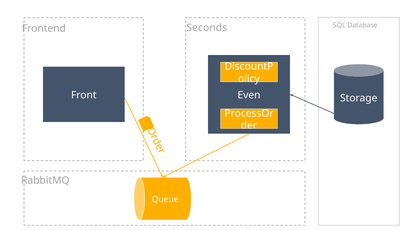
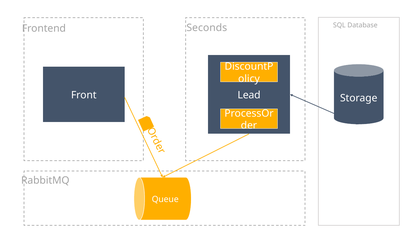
Even: Even -> Lead (249, 95)
